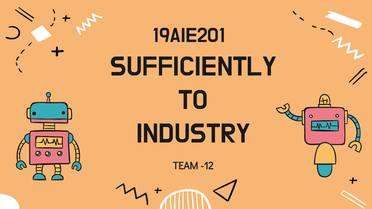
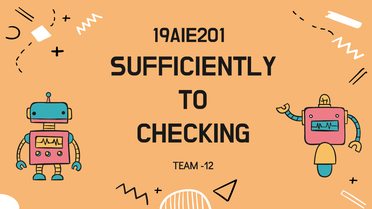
INDUSTRY: INDUSTRY -> CHECKING (193, 134)
